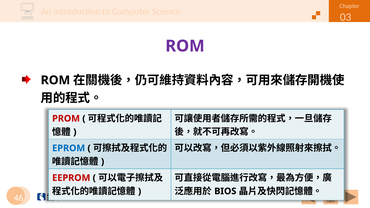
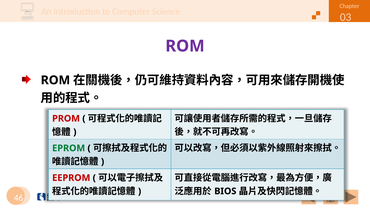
EPROM colour: blue -> green (69, 148)
